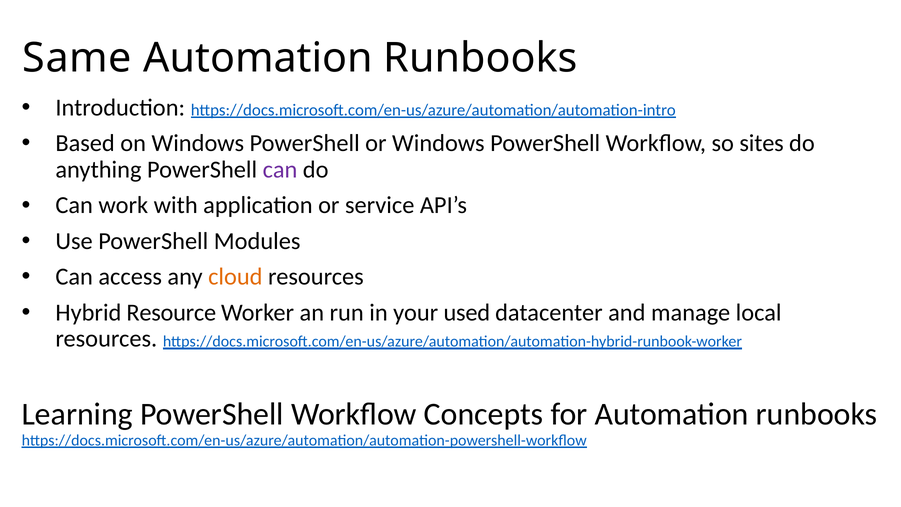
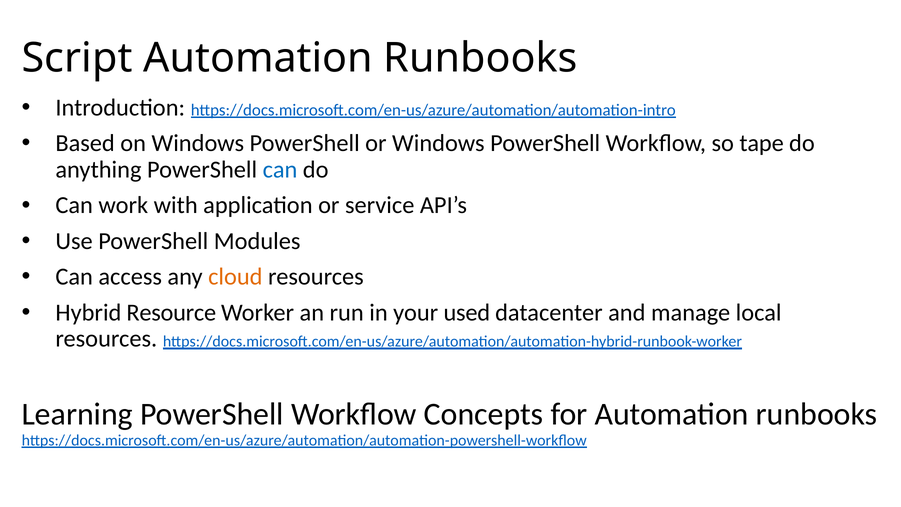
Same: Same -> Script (77, 58)
sites: sites -> tape (762, 143)
can colour: purple -> blue (280, 170)
